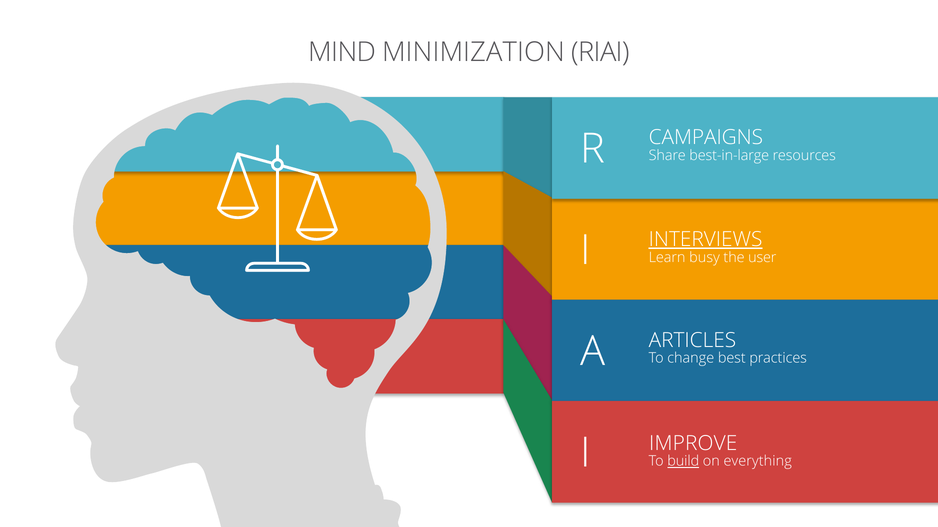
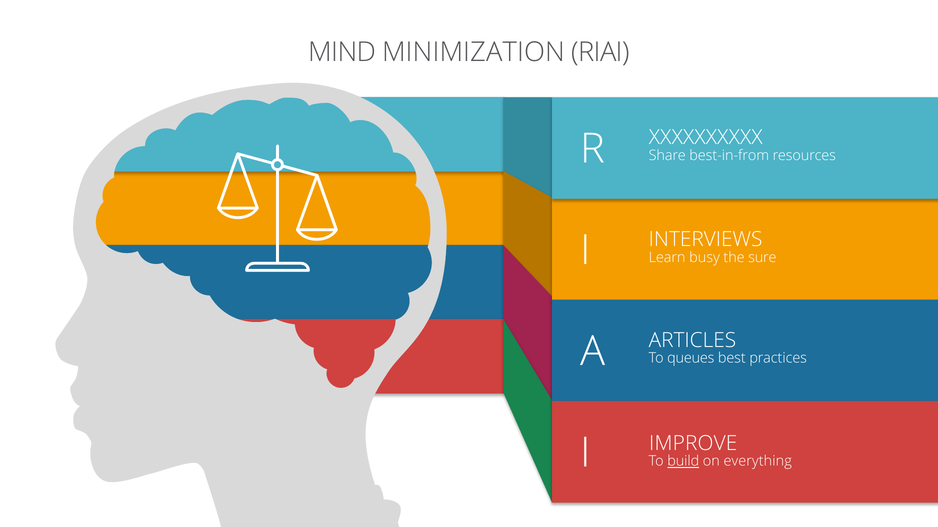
CAMPAIGNS: CAMPAIGNS -> XXXXXXXXXX (706, 138)
best-in-large: best-in-large -> best-in-from (729, 156)
INTERVIEWS underline: present -> none (706, 240)
user: user -> sure (762, 258)
change: change -> queues (691, 359)
